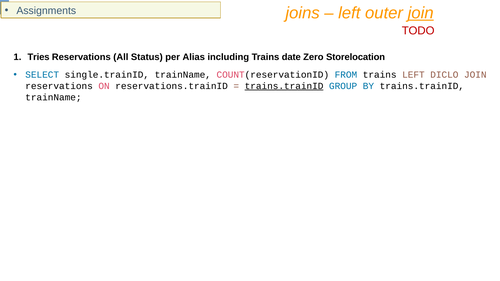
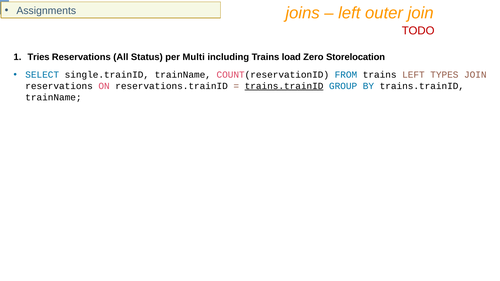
join underline: present -> none (421, 13)
Alias: Alias -> Multi (194, 57)
date: date -> load (291, 57)
DICLO: DICLO -> TYPES (444, 75)
